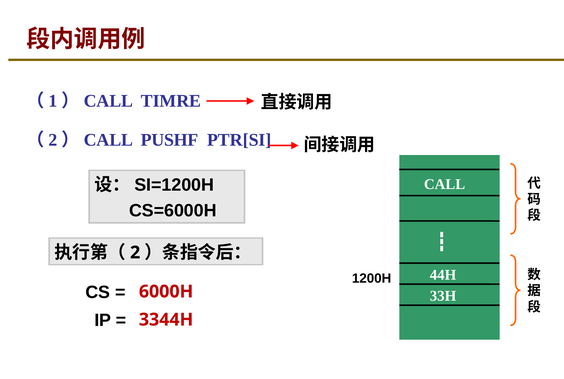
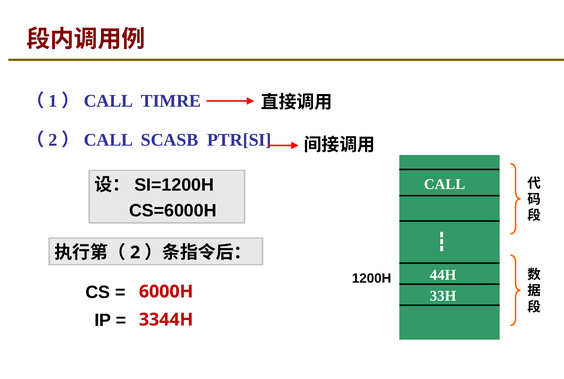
PUSHF: PUSHF -> SCASB (170, 140)
